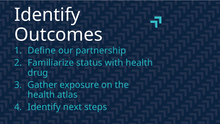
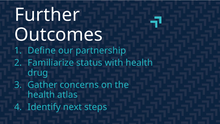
Identify: Identify -> Further (47, 15)
exposure: exposure -> concerns (79, 85)
